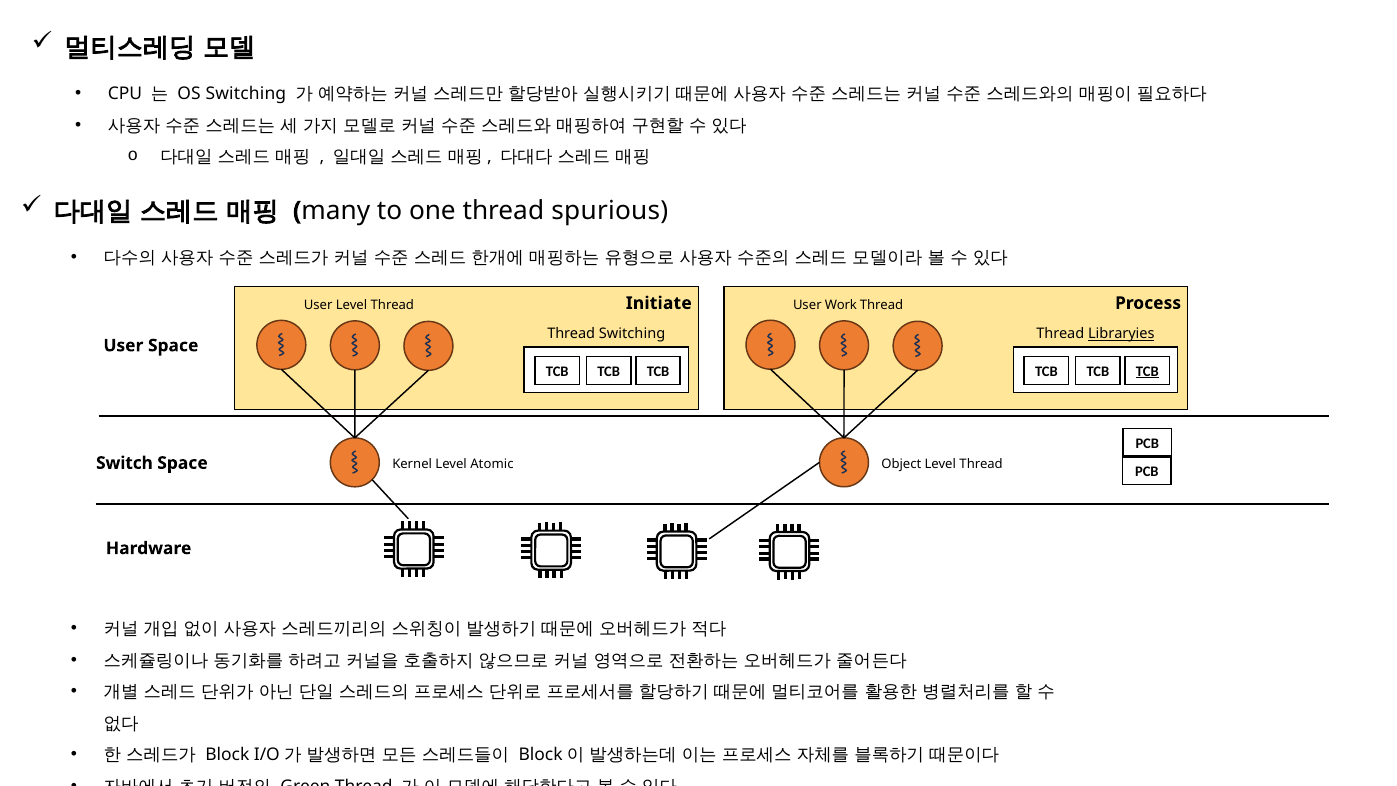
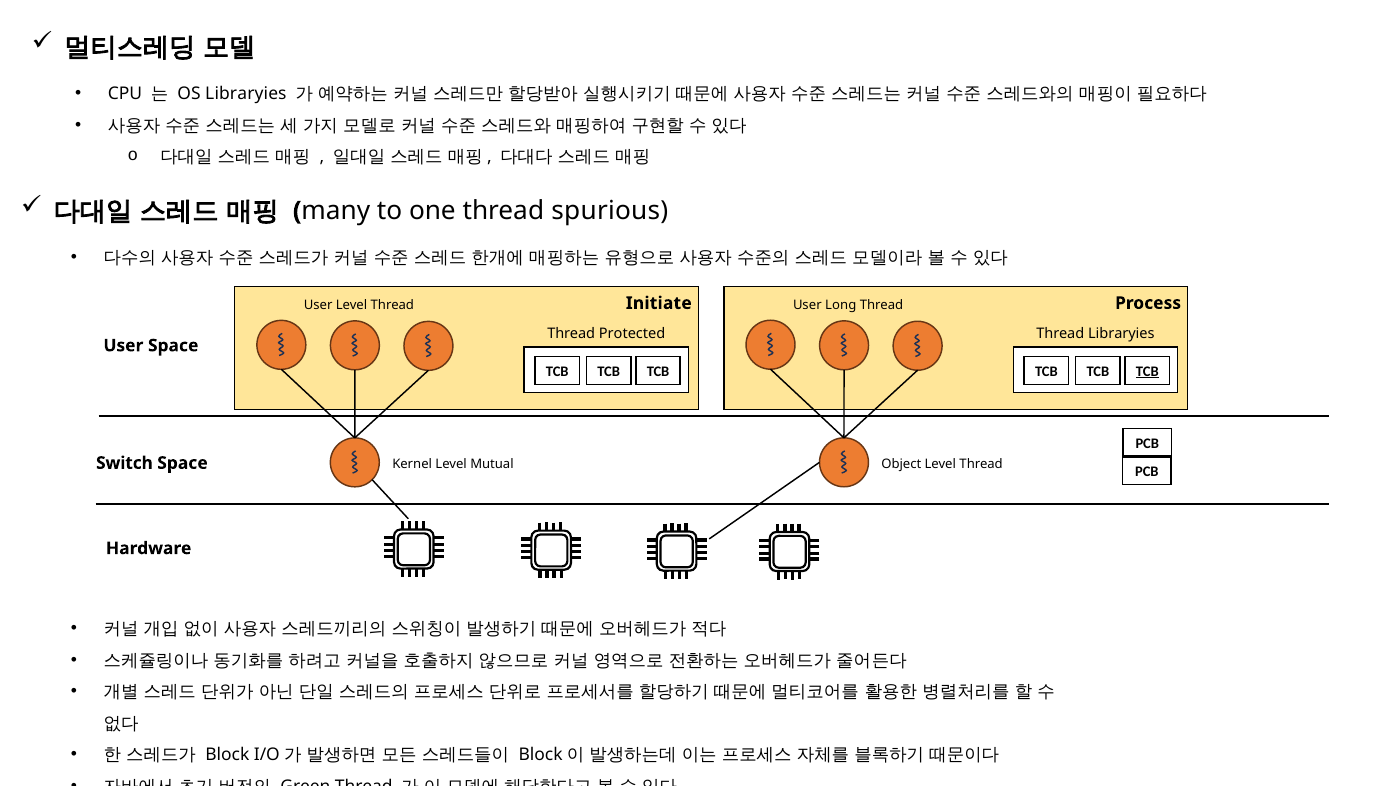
OS Switching: Switching -> Libraryies (246, 94)
Work: Work -> Long (841, 305)
Thread Switching: Switching -> Protected (632, 334)
Libraryies underline: present -> none (1121, 334)
Atomic: Atomic -> Mutual (492, 464)
